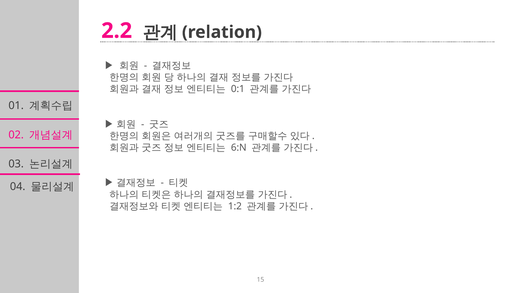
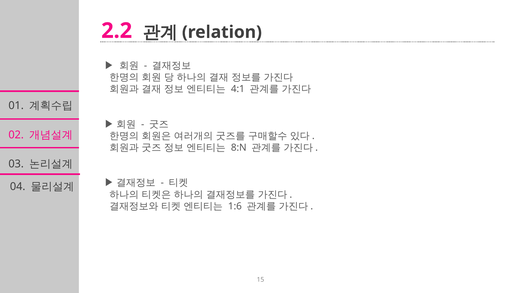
0:1: 0:1 -> 4:1 (238, 89)
6:N: 6:N -> 8:N (239, 148)
1:2: 1:2 -> 1:6 (235, 206)
